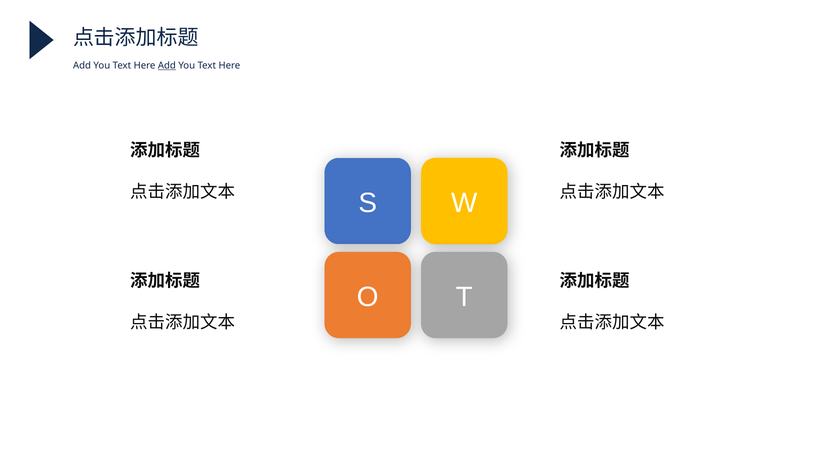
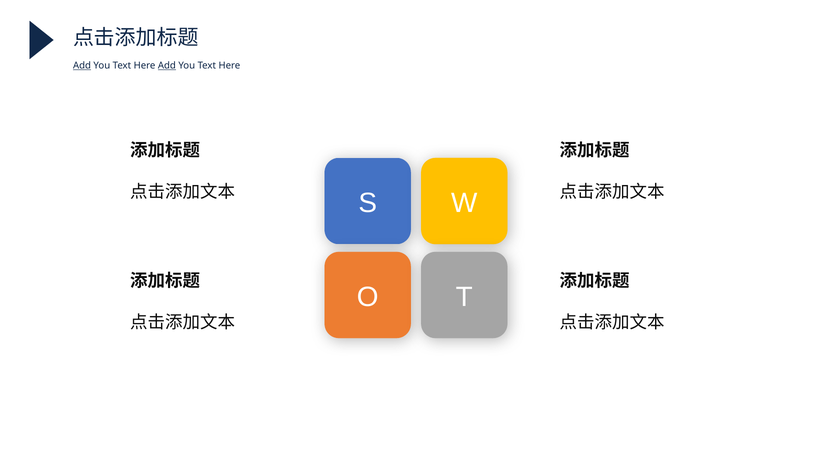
Add underline: none -> present (82, 66)
